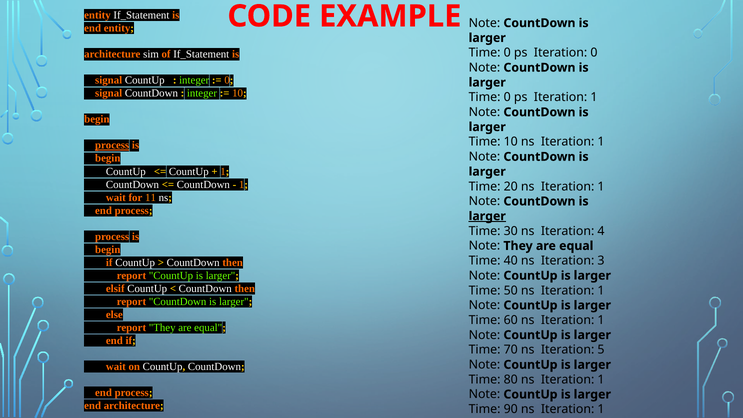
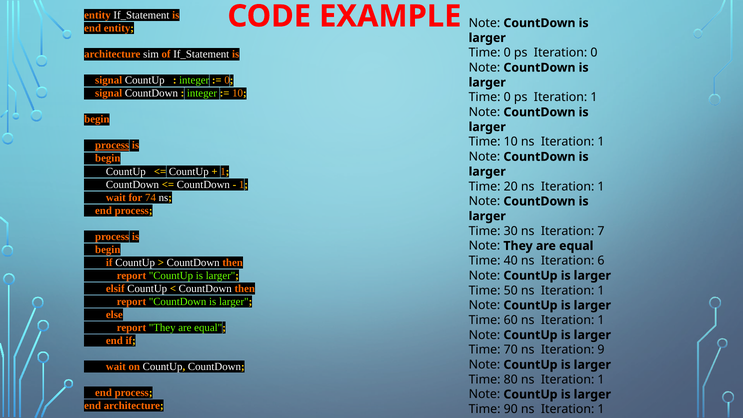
11: 11 -> 74 (151, 197)
larger underline: present -> none (487, 216)
4: 4 -> 7 (601, 231)
3: 3 -> 6 (601, 261)
5: 5 -> 9 (601, 350)
